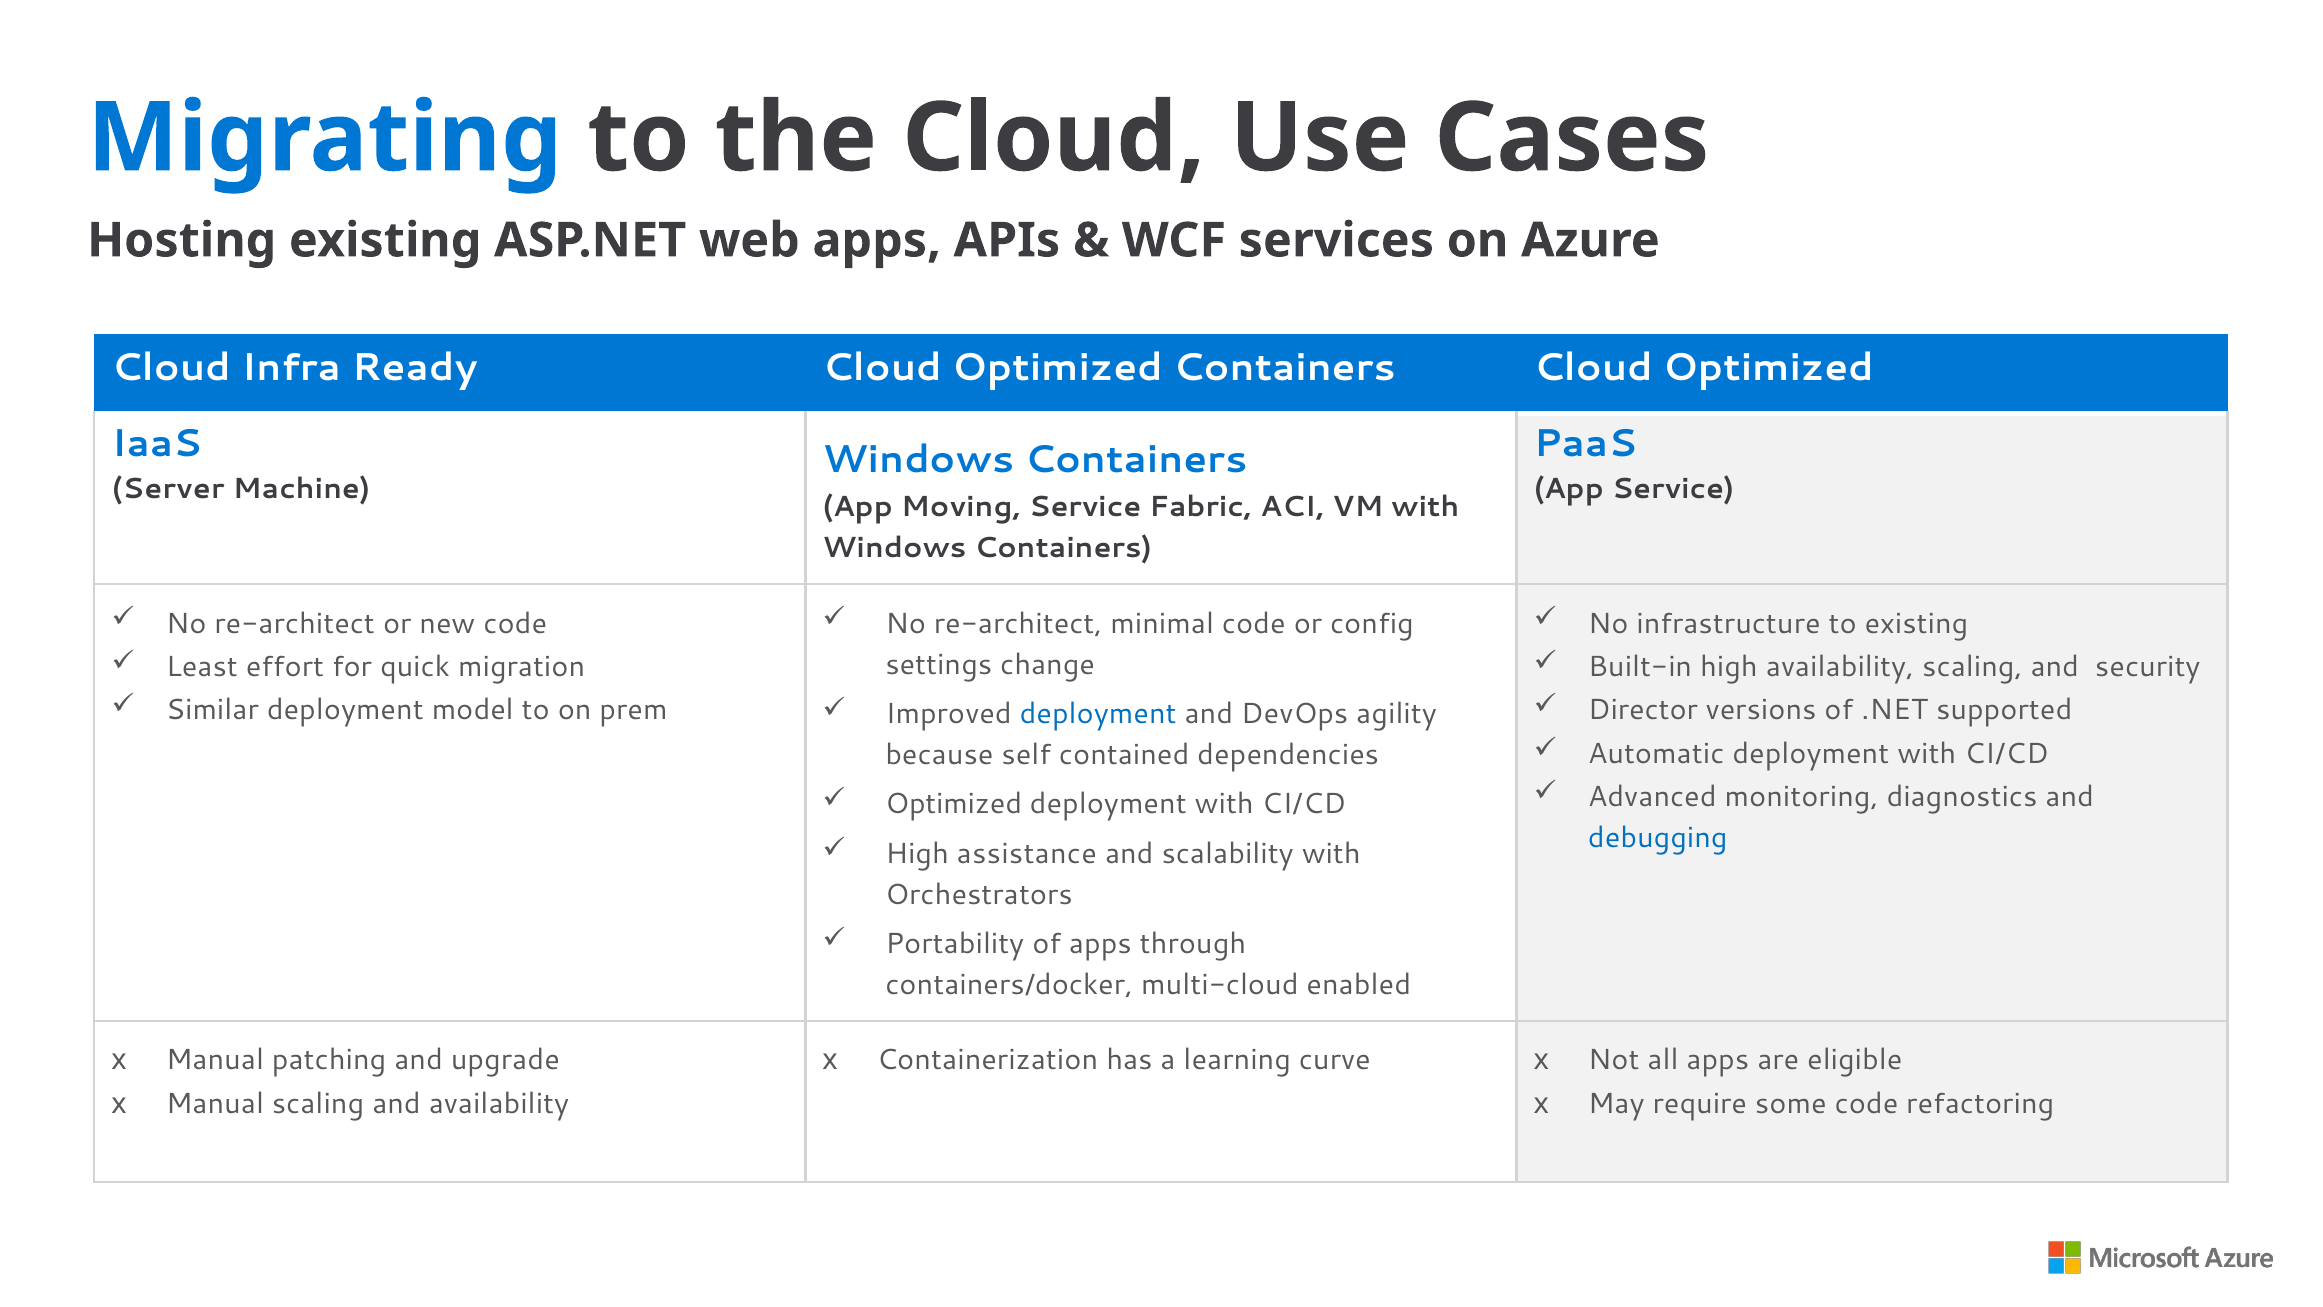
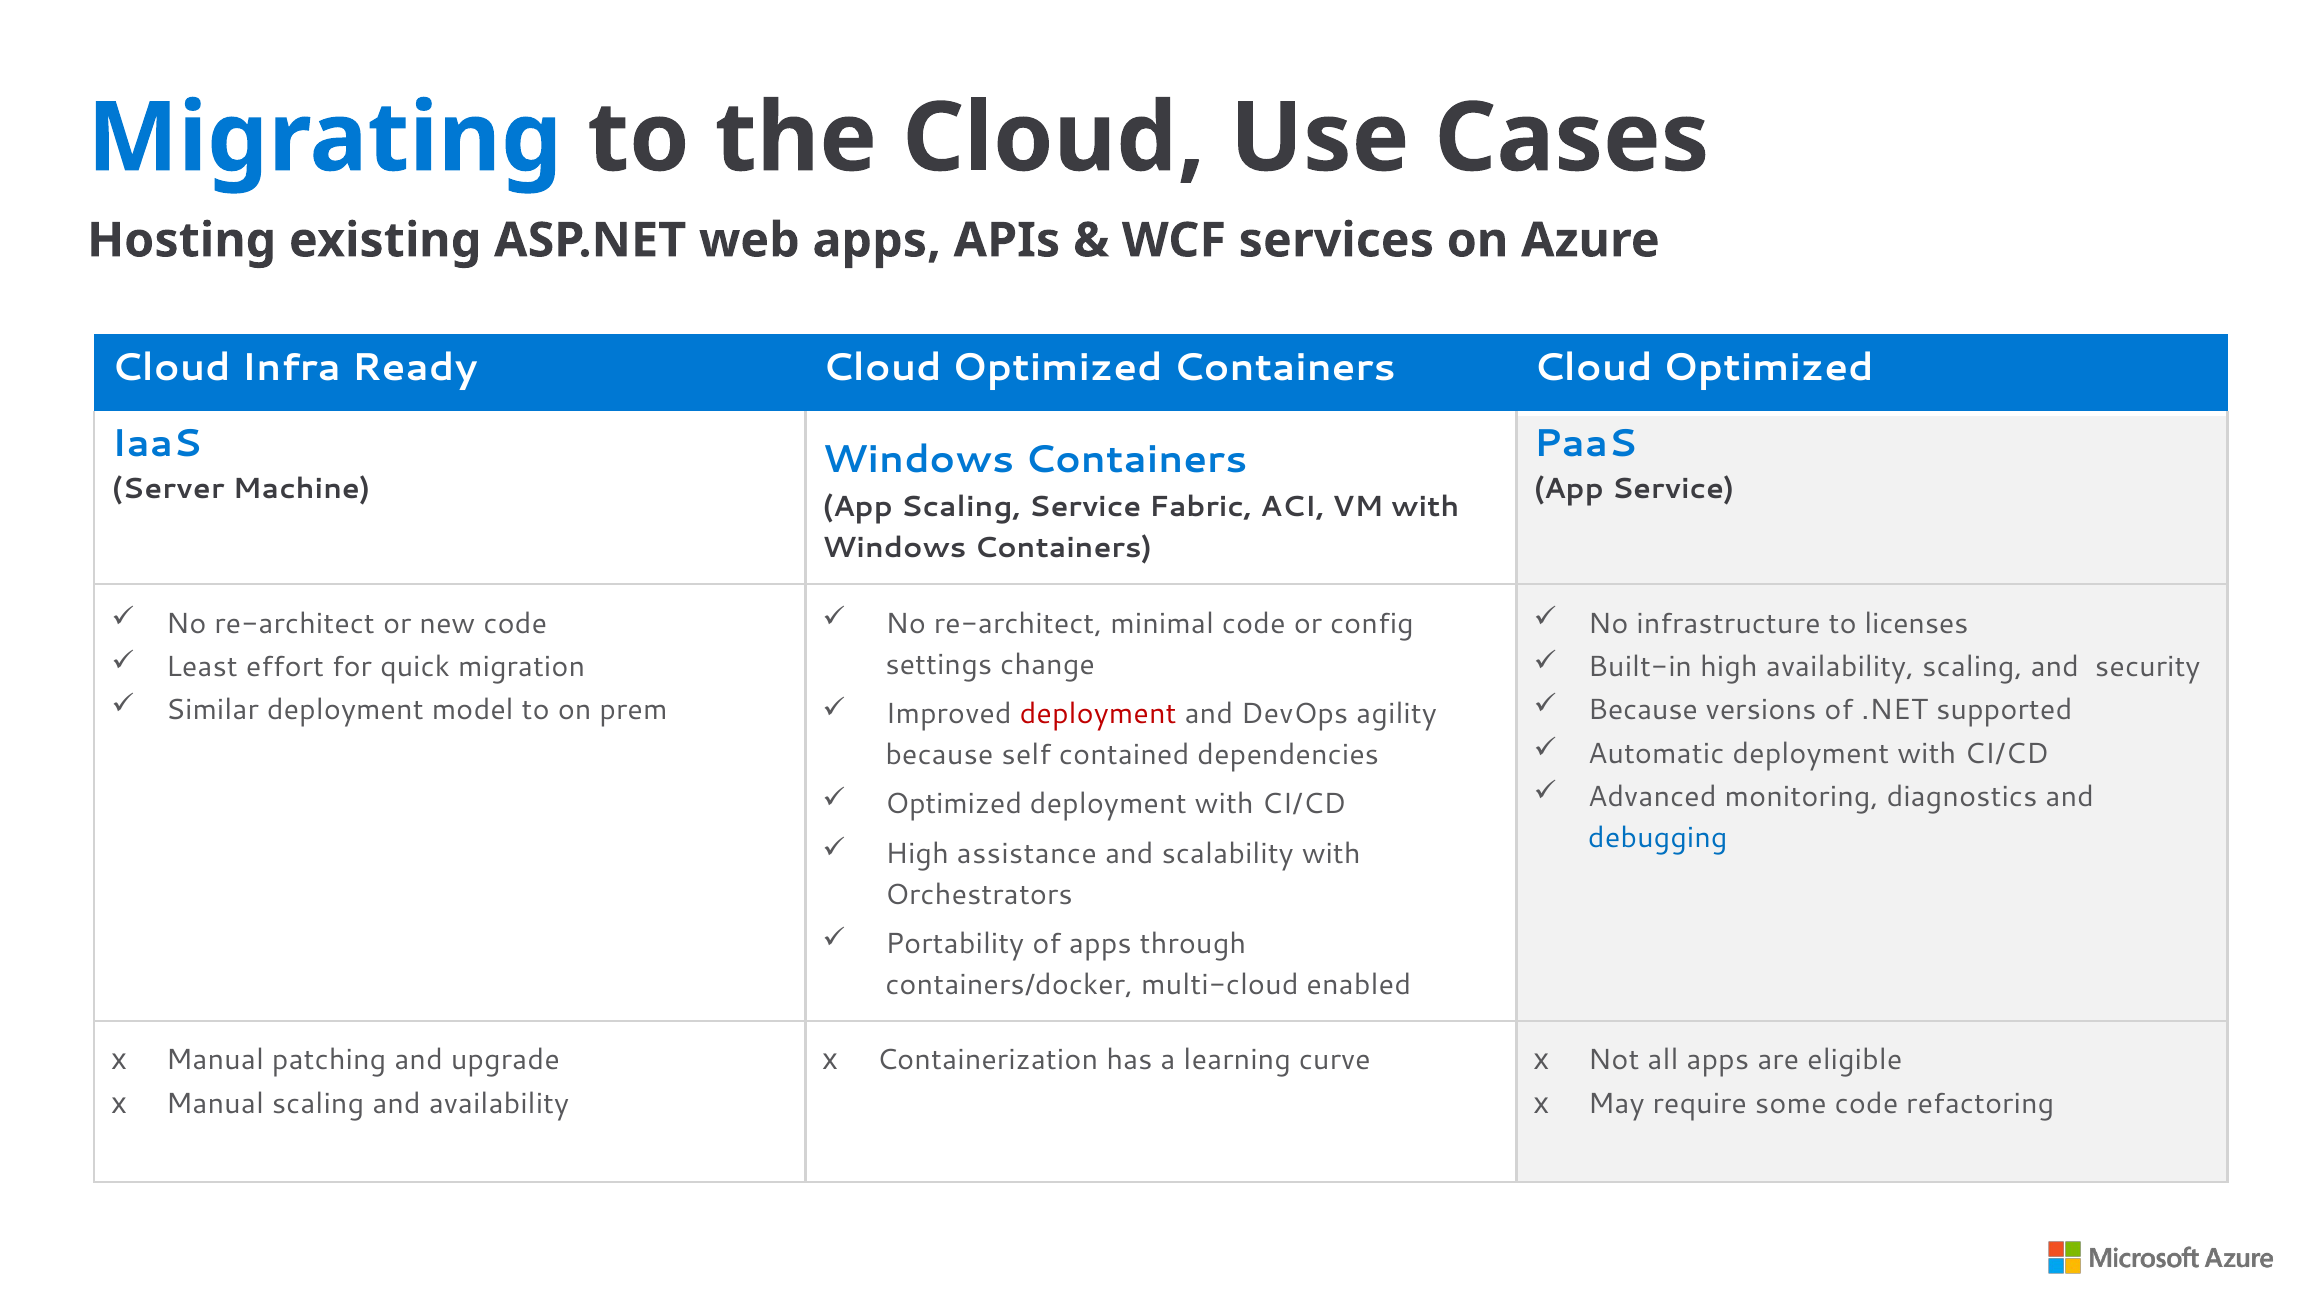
App Moving: Moving -> Scaling (961, 507)
to existing: existing -> licenses (1917, 623)
Director: Director -> Because (1643, 710)
deployment colour: blue -> red (1098, 714)
